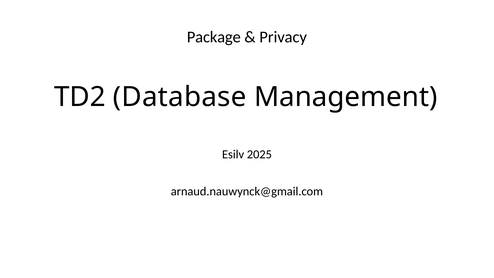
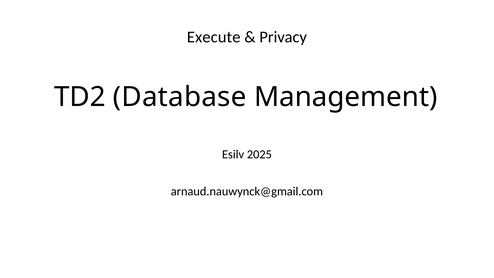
Package: Package -> Execute (214, 37)
